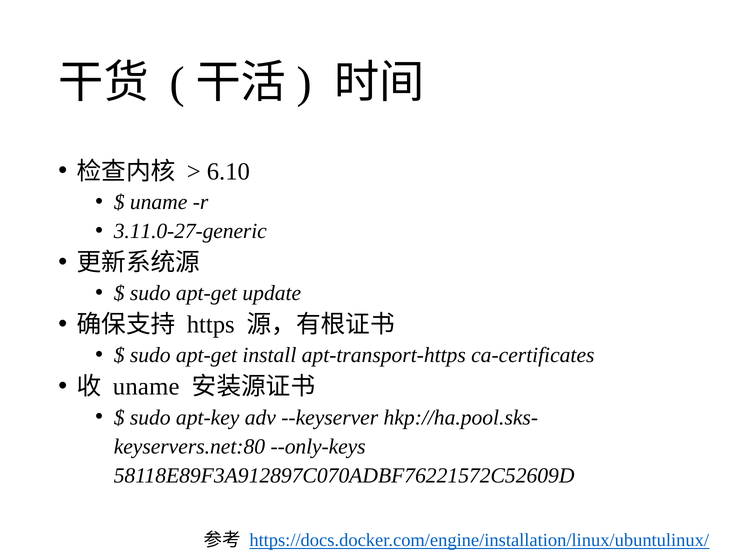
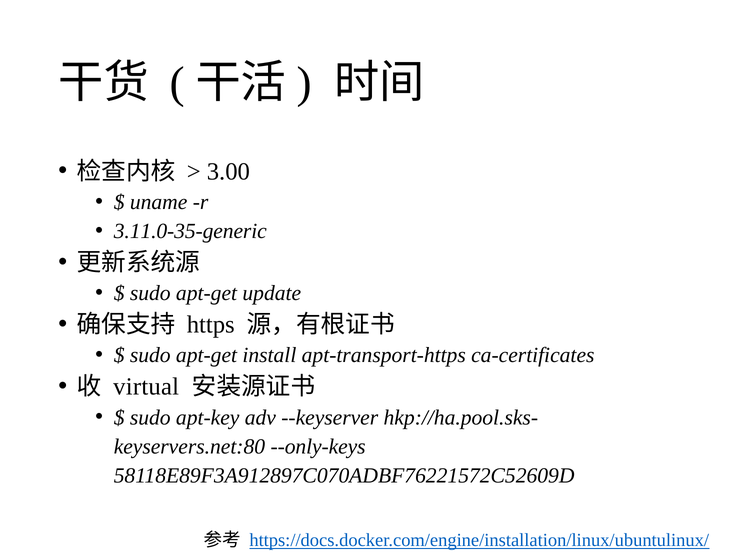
6.10: 6.10 -> 3.00 (228, 171)
3.11.0-27-generic: 3.11.0-27-generic -> 3.11.0-35-generic (190, 231)
uname: uname -> virtual (146, 387)
